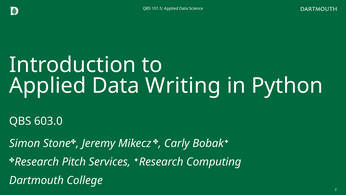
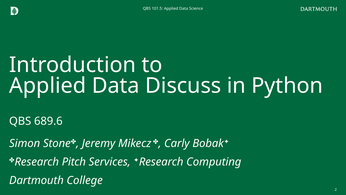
Writing: Writing -> Discuss (183, 85)
603.0: 603.0 -> 689.6 (48, 121)
